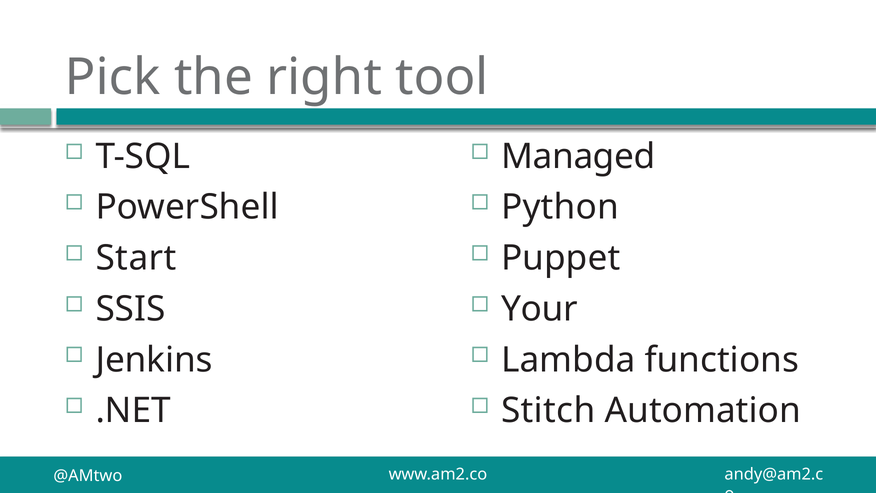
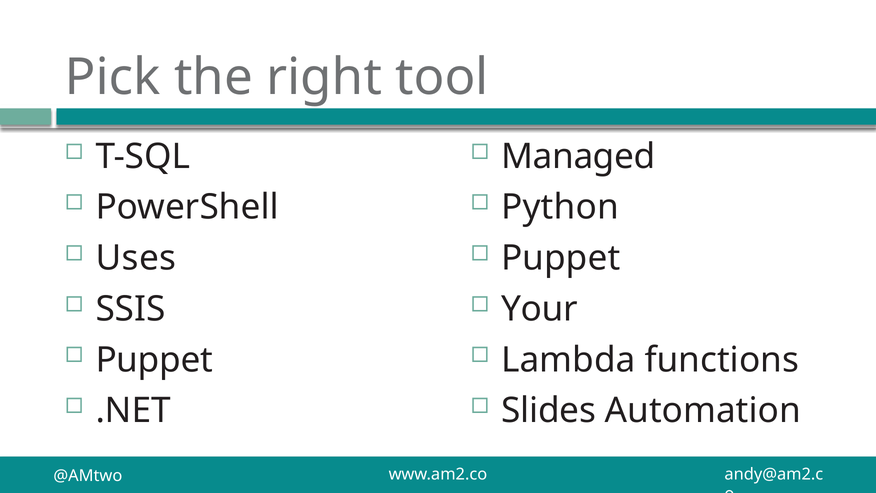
Start: Start -> Uses (136, 258)
Jenkins: Jenkins -> Puppet (154, 360)
Stitch: Stitch -> Slides (549, 411)
